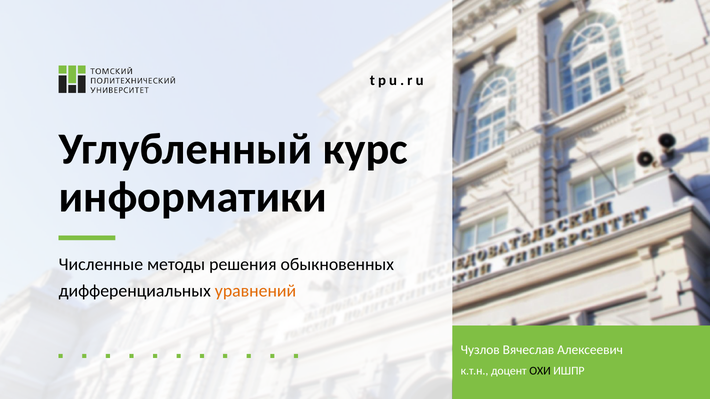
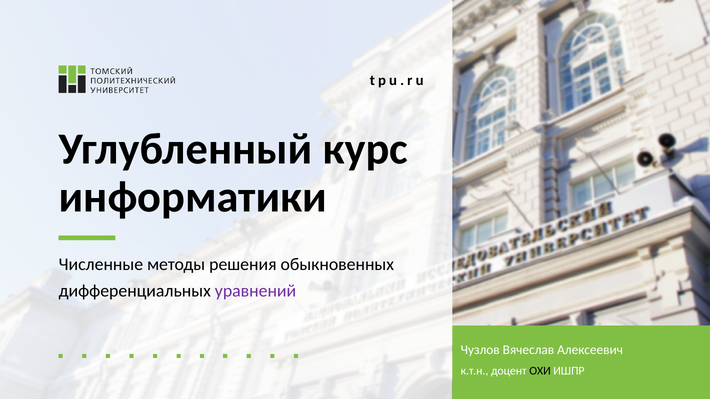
уравнений colour: orange -> purple (256, 291)
